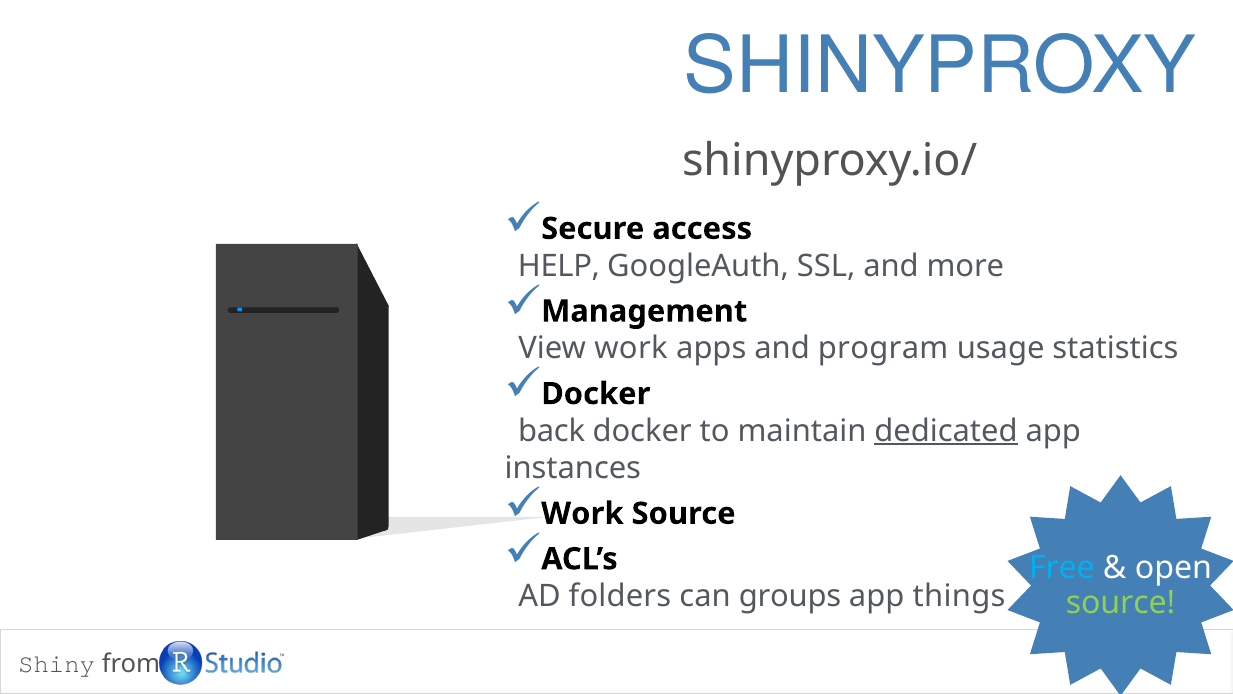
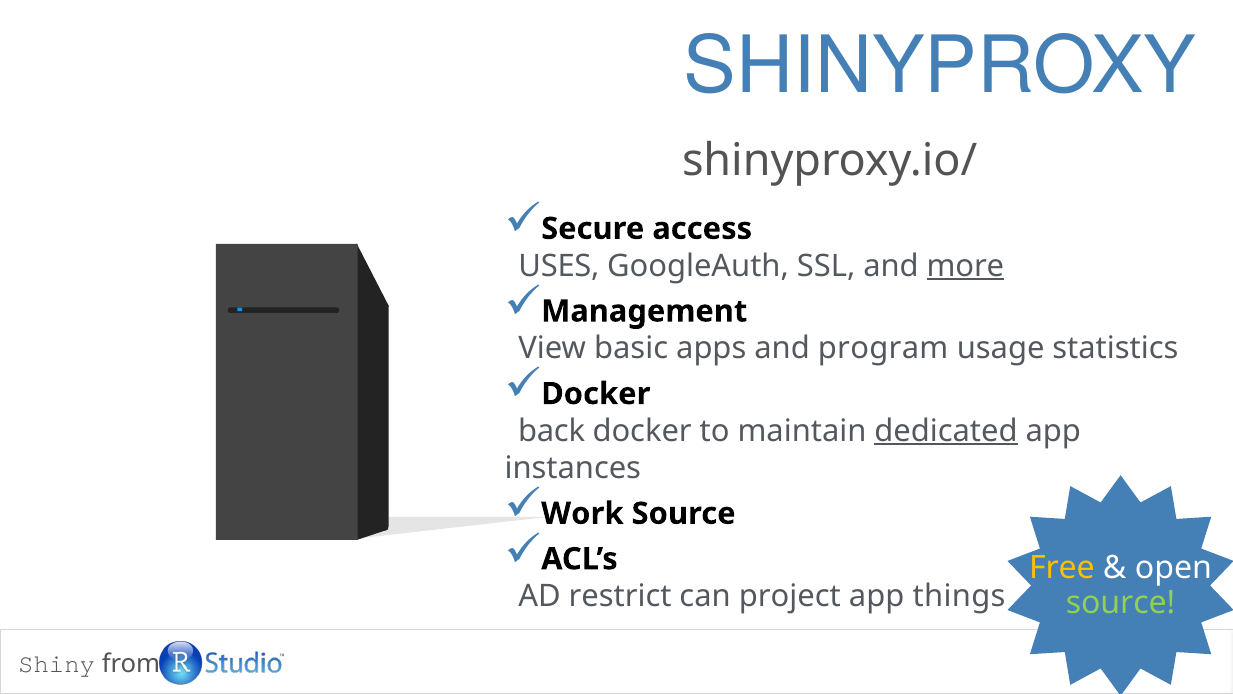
HELP: HELP -> USES (559, 266)
more underline: none -> present (965, 266)
View work: work -> basic (631, 348)
Free colour: light blue -> yellow (1062, 568)
folders: folders -> restrict (620, 596)
groups: groups -> project (790, 596)
